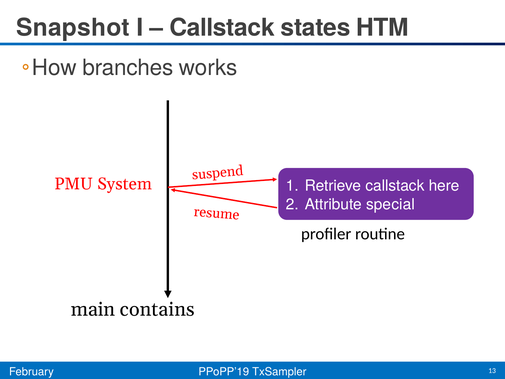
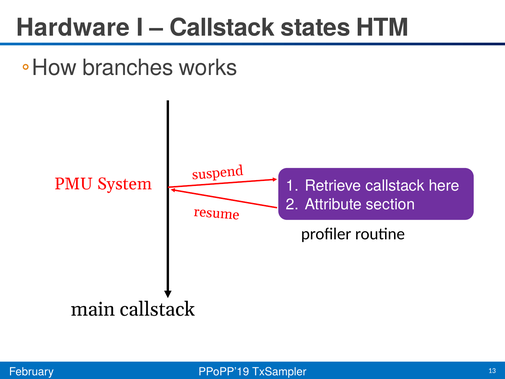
Snapshot: Snapshot -> Hardware (73, 28)
special: special -> section (391, 204)
main contains: contains -> callstack (157, 309)
